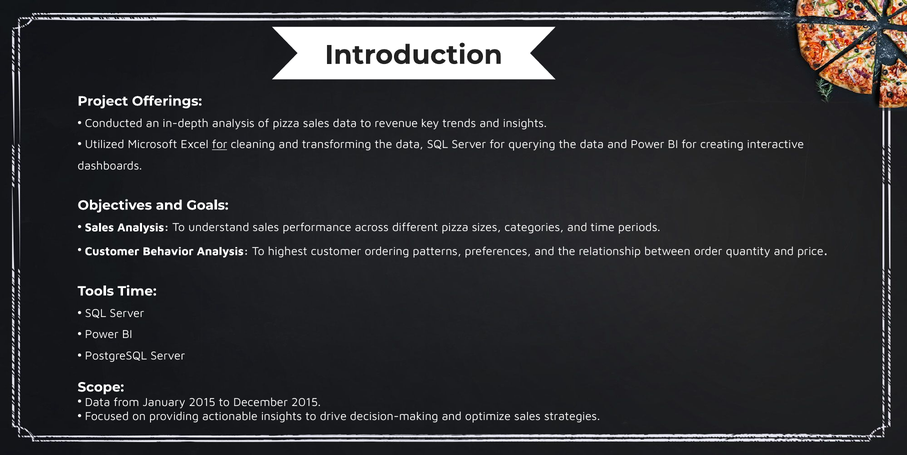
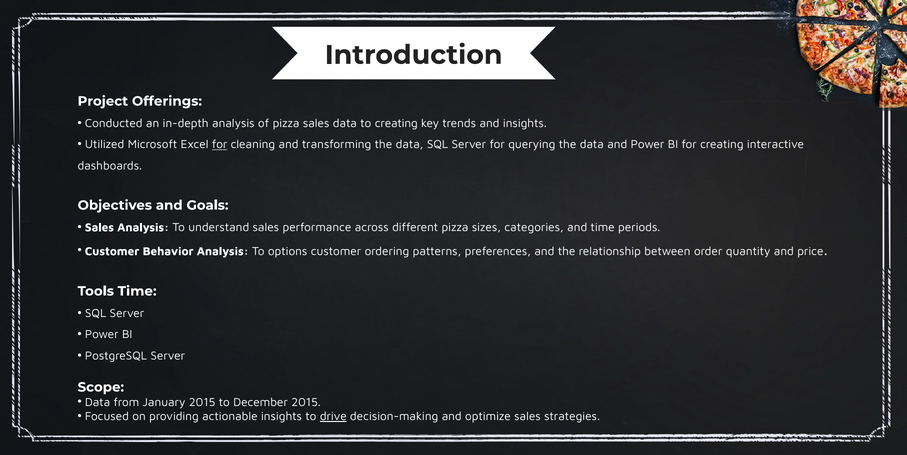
to revenue: revenue -> creating (396, 123)
highest: highest -> options (288, 251)
drive underline: none -> present (333, 416)
